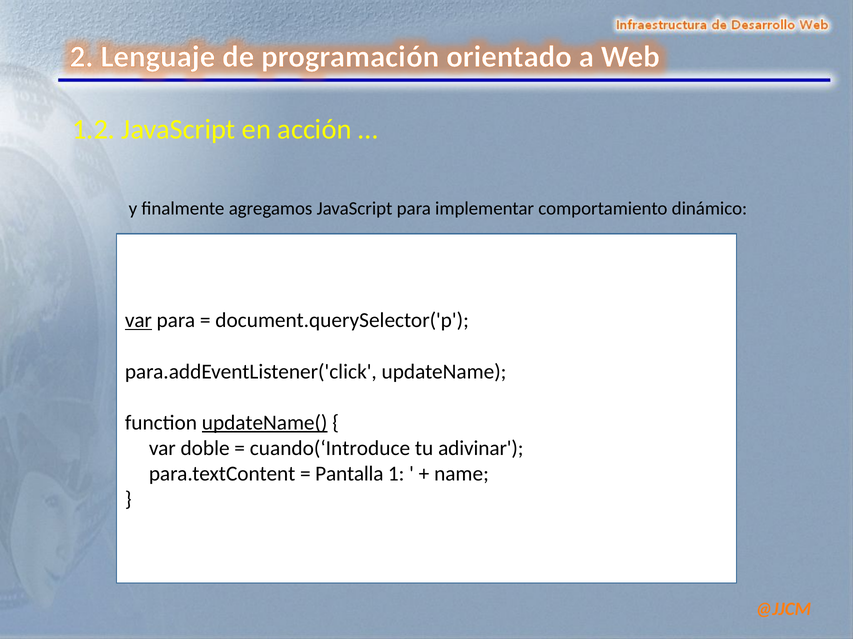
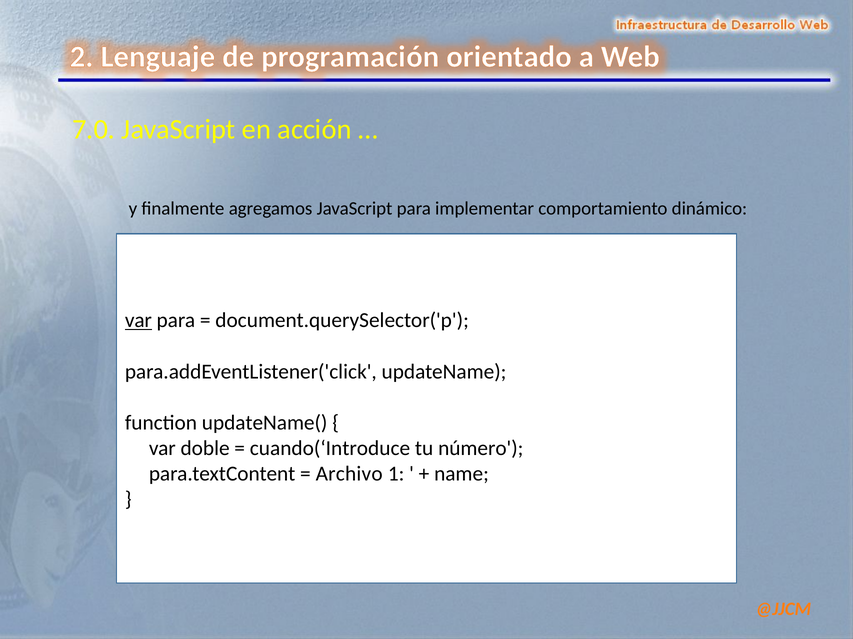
1.2: 1.2 -> 7.0 (94, 129)
updateName( underline: present -> none (265, 423)
adivinar: adivinar -> número (481, 449)
Pantalla: Pantalla -> Archivo (349, 474)
